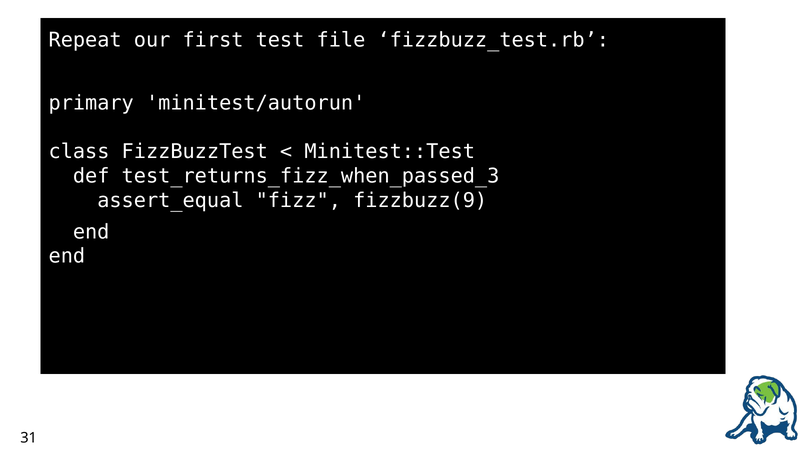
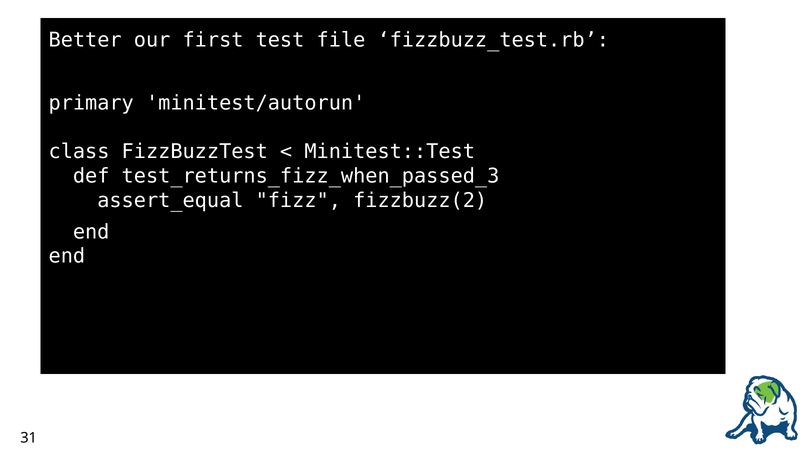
Repeat: Repeat -> Better (85, 40)
fizzbuzz(9: fizzbuzz(9 -> fizzbuzz(2 (420, 200)
